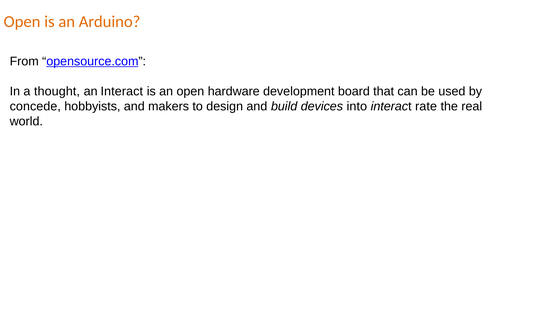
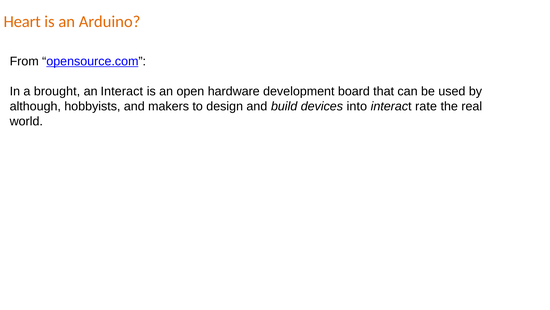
Open: Open -> Heart (22, 22)
thought: thought -> brought (57, 91)
concede: concede -> although (35, 106)
